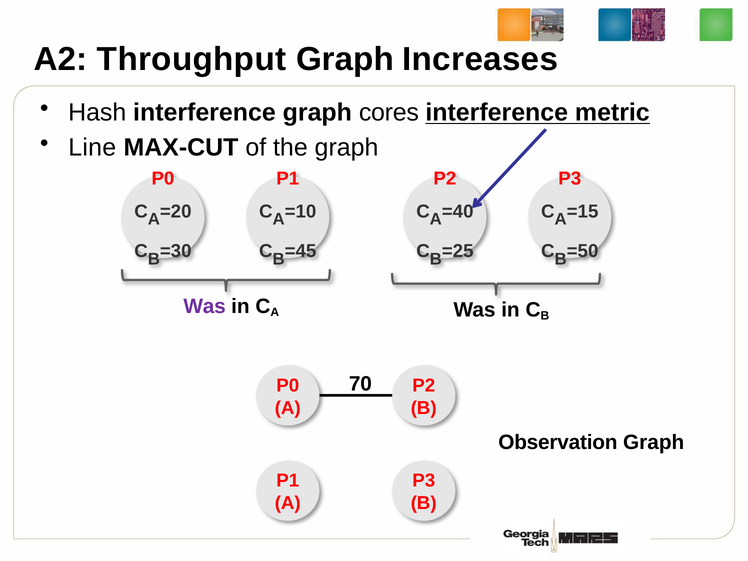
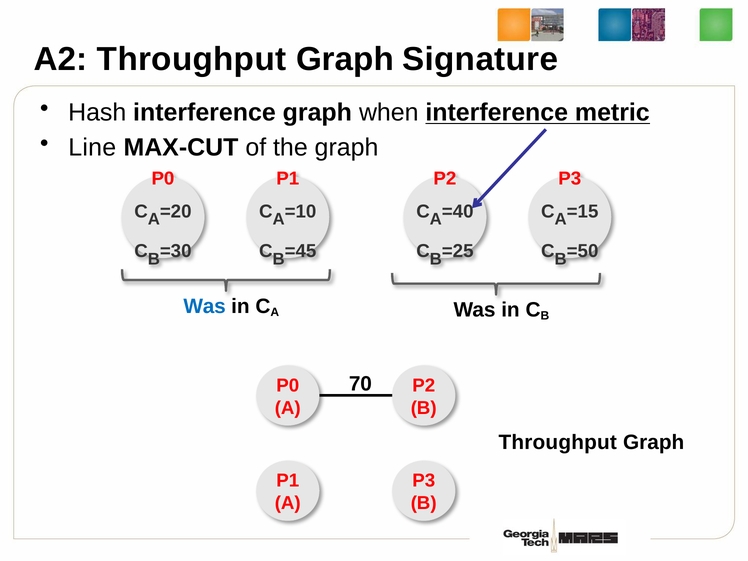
Increases: Increases -> Signature (480, 59)
cores: cores -> when (389, 113)
Was colour: purple -> blue (205, 306)
Observation: Observation -> Throughput (558, 443)
